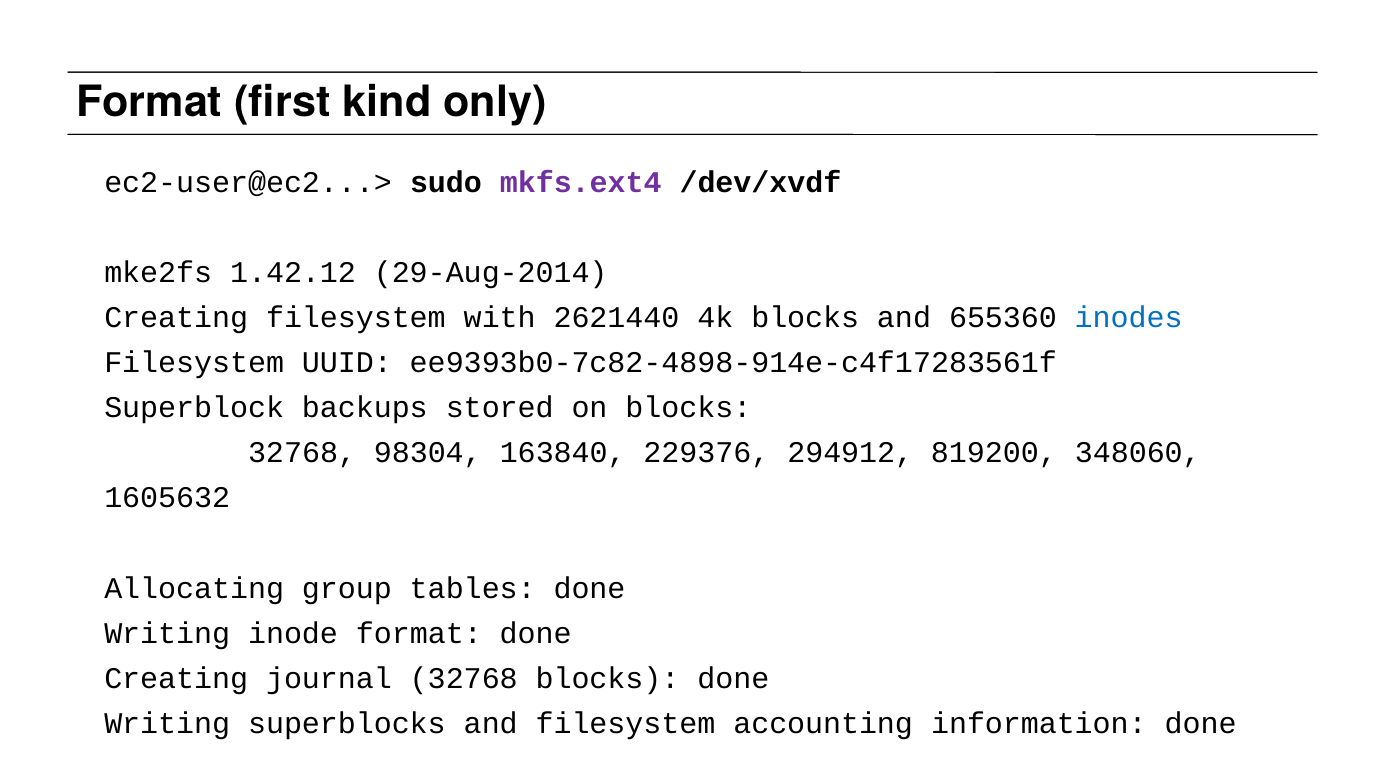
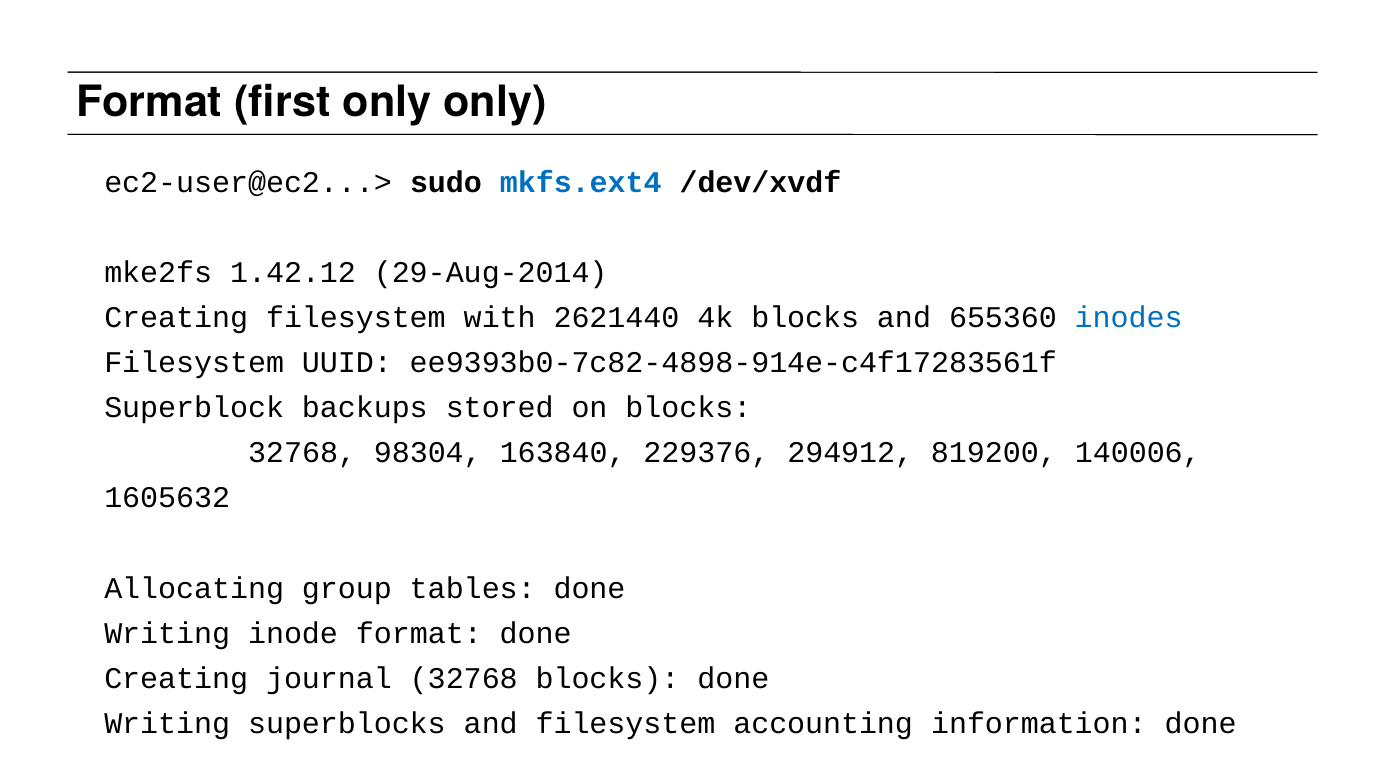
first kind: kind -> only (387, 103)
mkfs.ext4 colour: purple -> blue (581, 182)
348060: 348060 -> 140006 (1138, 453)
